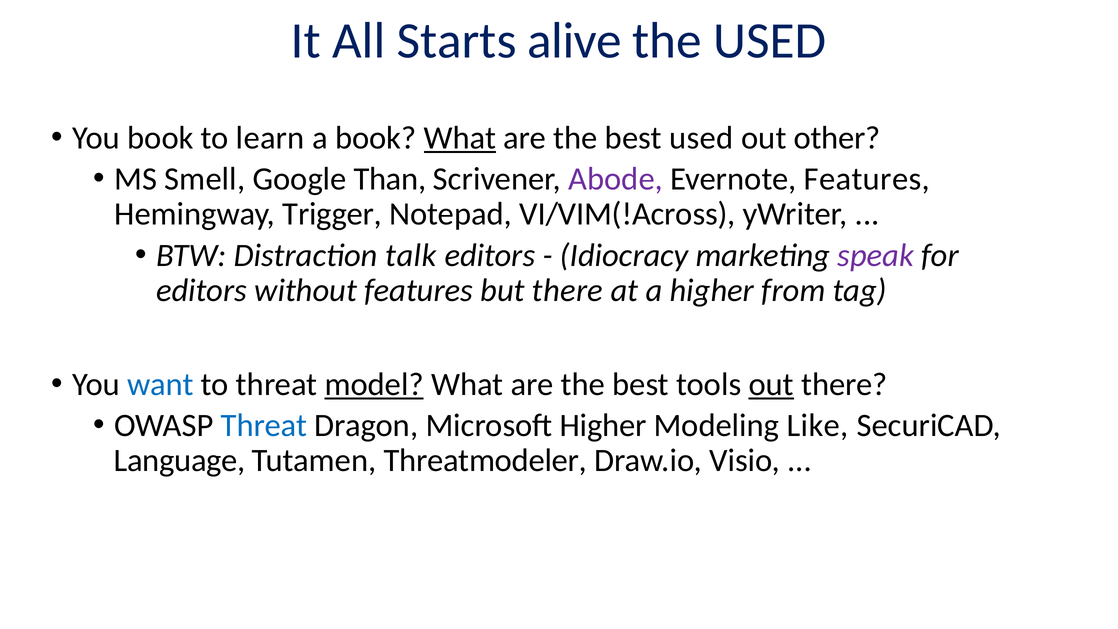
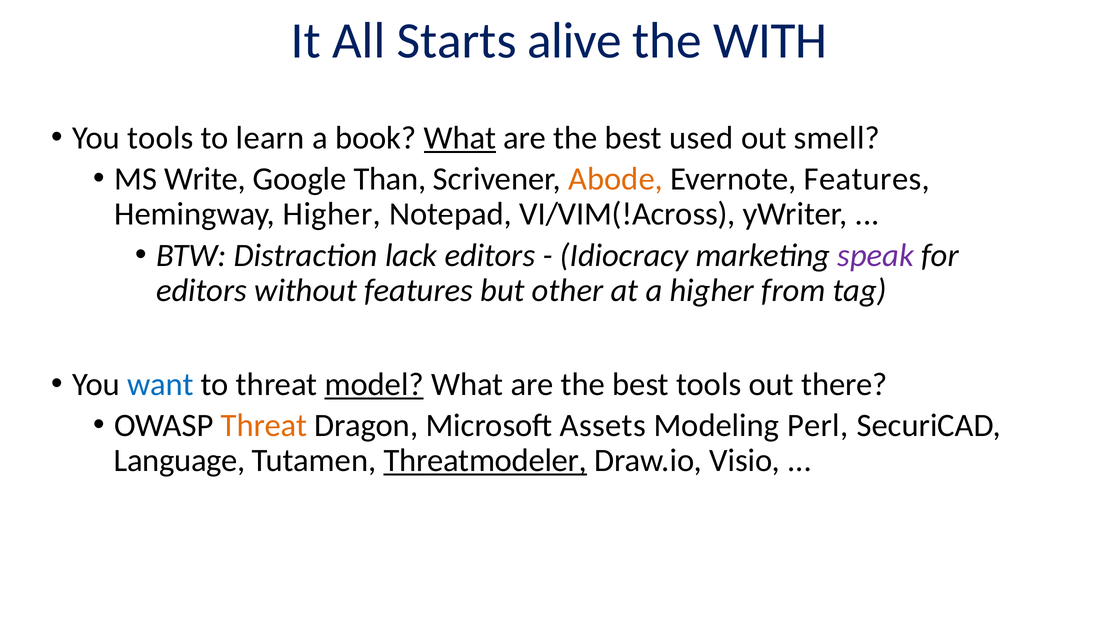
the USED: USED -> WITH (770, 41)
You book: book -> tools (160, 138)
other: other -> smell (837, 138)
Smell: Smell -> Write (205, 179)
Abode colour: purple -> orange (616, 179)
Hemingway Trigger: Trigger -> Higher (332, 214)
talk: talk -> lack (411, 255)
but there: there -> other (568, 290)
out underline: present -> none (771, 384)
Threat colour: blue -> orange (264, 425)
Microsoft Higher: Higher -> Assets (603, 425)
Like: Like -> Perl (818, 425)
Threatmodeler underline: none -> present (485, 460)
